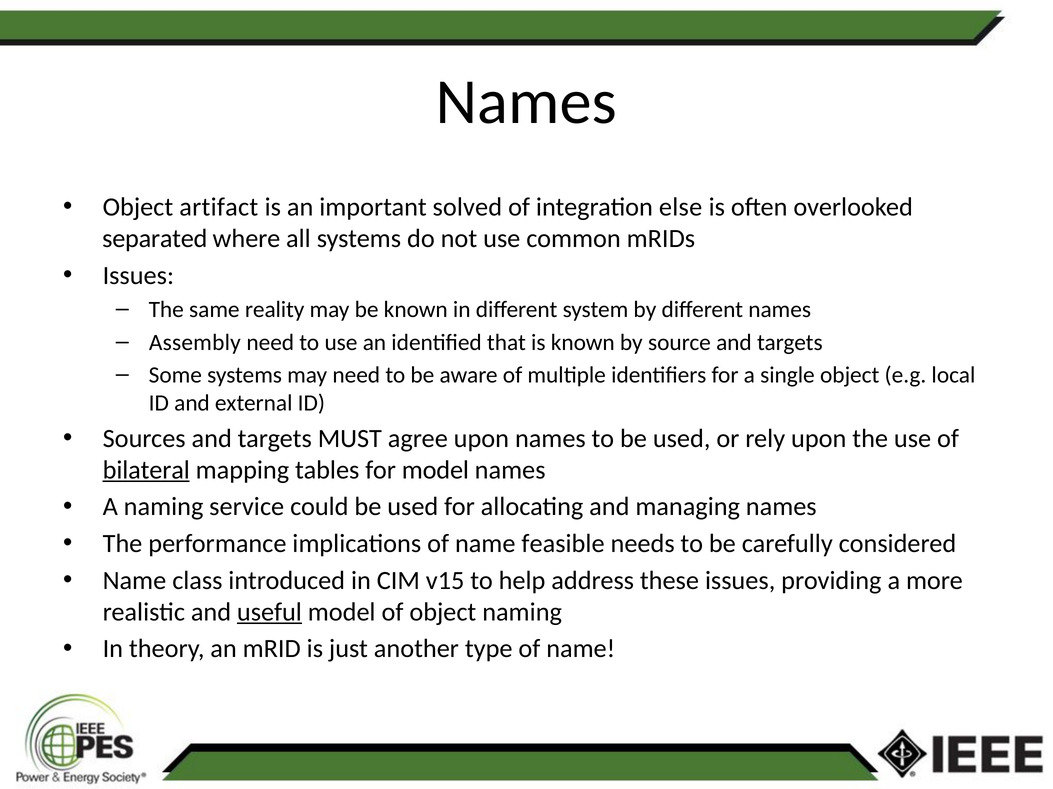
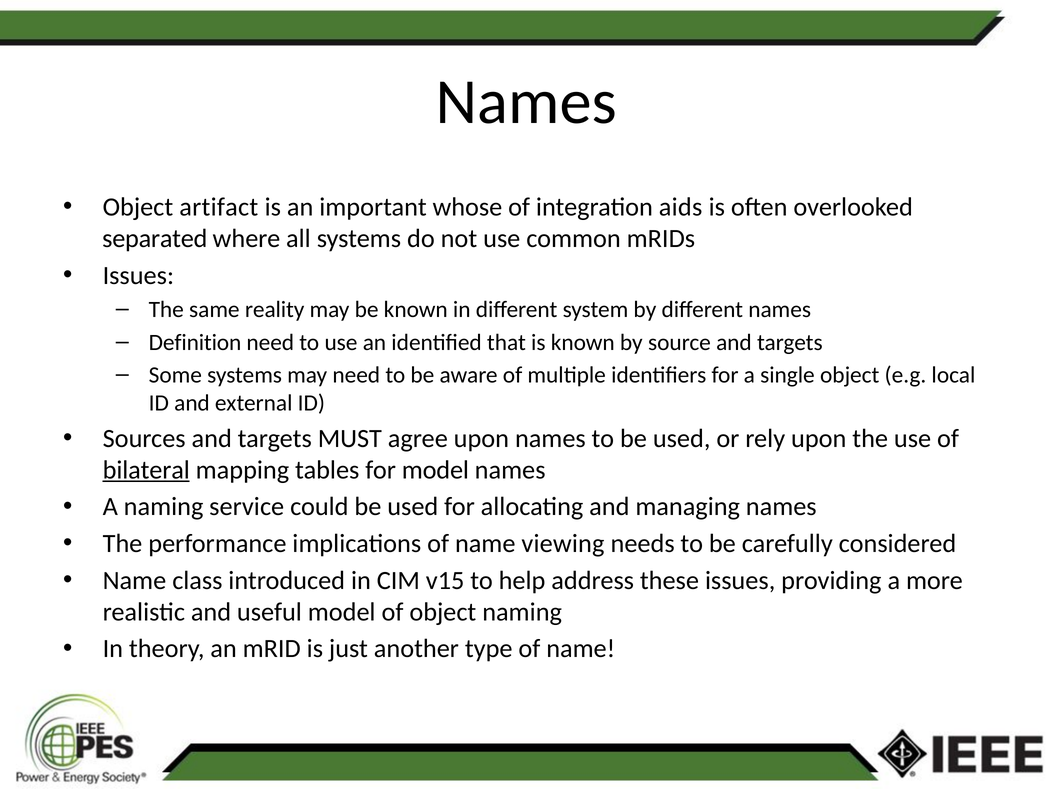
solved: solved -> whose (467, 207)
else: else -> aids (681, 207)
Assembly: Assembly -> Definition (195, 343)
feasible: feasible -> viewing (563, 544)
useful underline: present -> none (269, 613)
